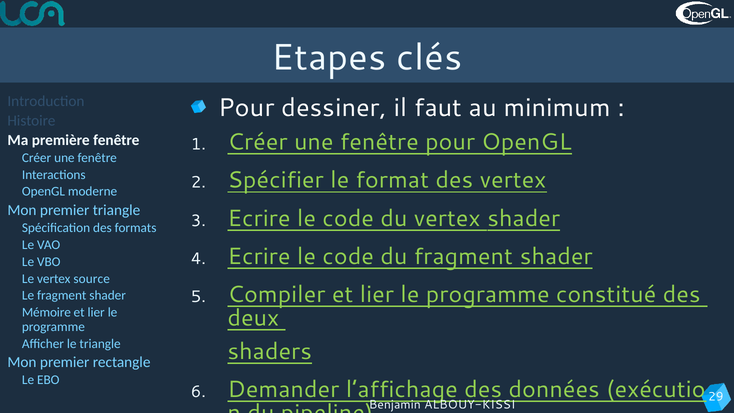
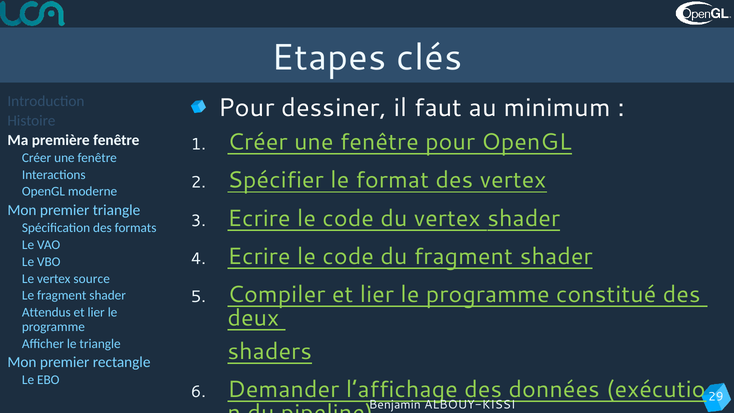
Mémoire: Mémoire -> Attendus (46, 312)
